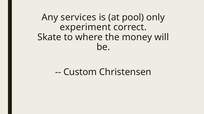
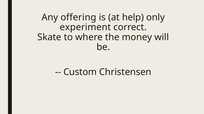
services: services -> offering (78, 17)
pool: pool -> help (133, 17)
